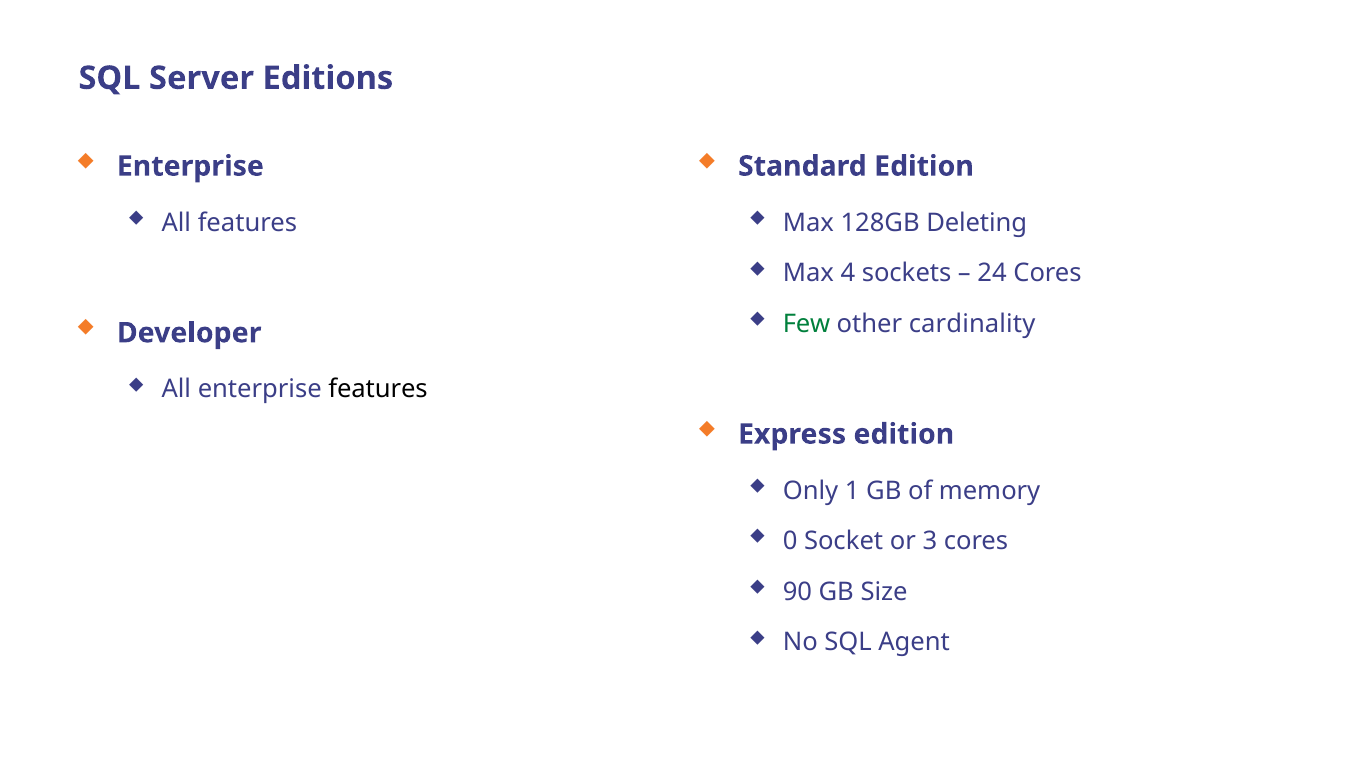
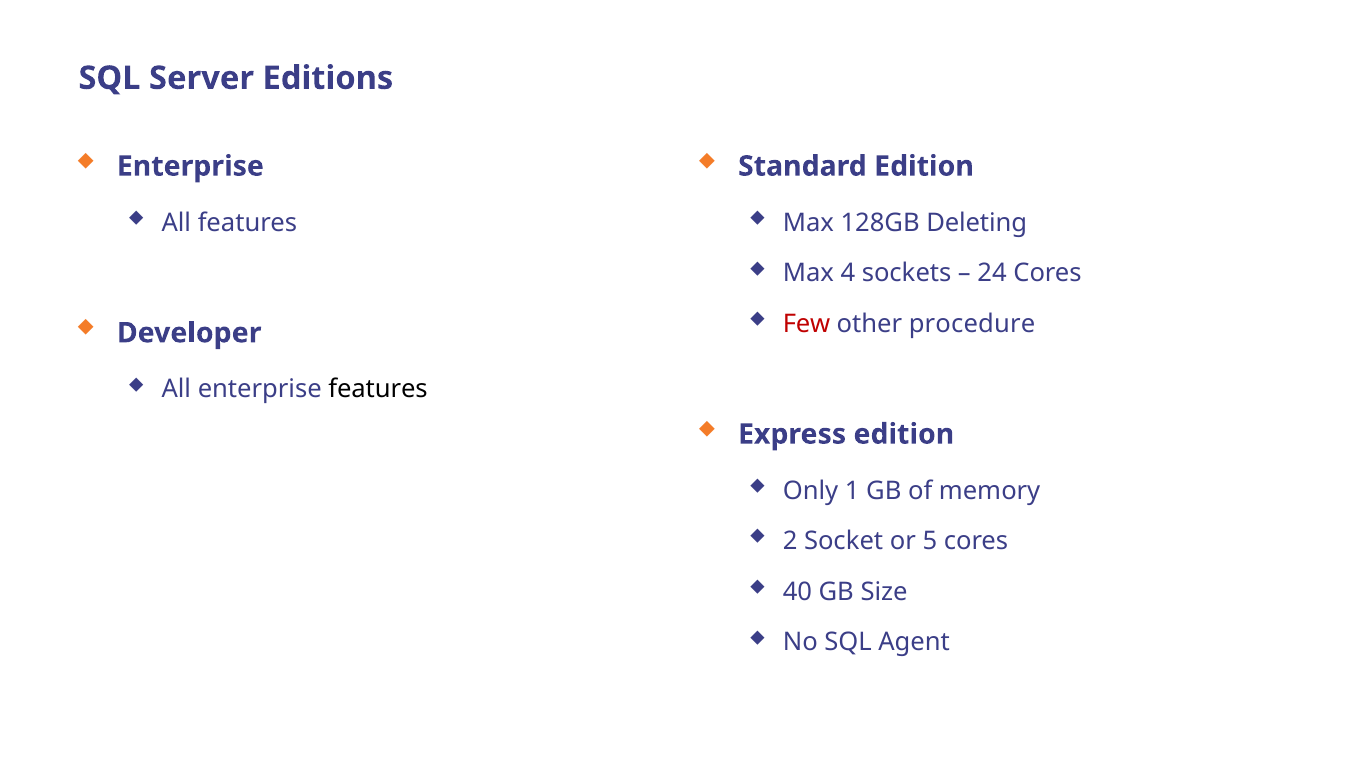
Few colour: green -> red (807, 324)
cardinality: cardinality -> procedure (972, 324)
0: 0 -> 2 (790, 541)
3: 3 -> 5 (930, 541)
90: 90 -> 40 (797, 592)
